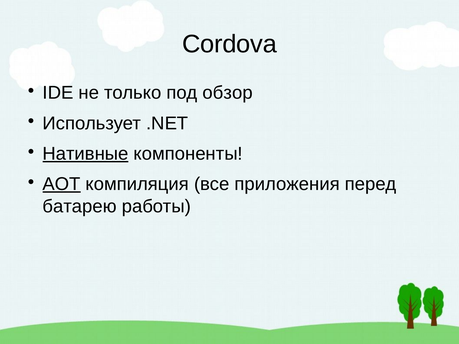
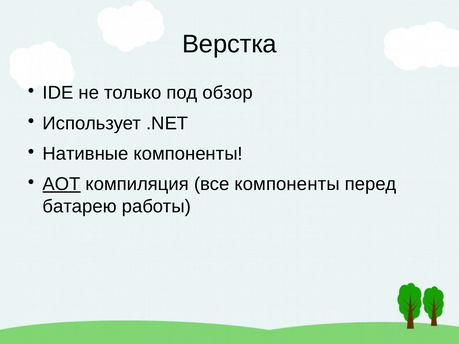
Cordova: Cordova -> Верстка (229, 44)
Нативные underline: present -> none (85, 154)
все приложения: приложения -> компоненты (287, 184)
